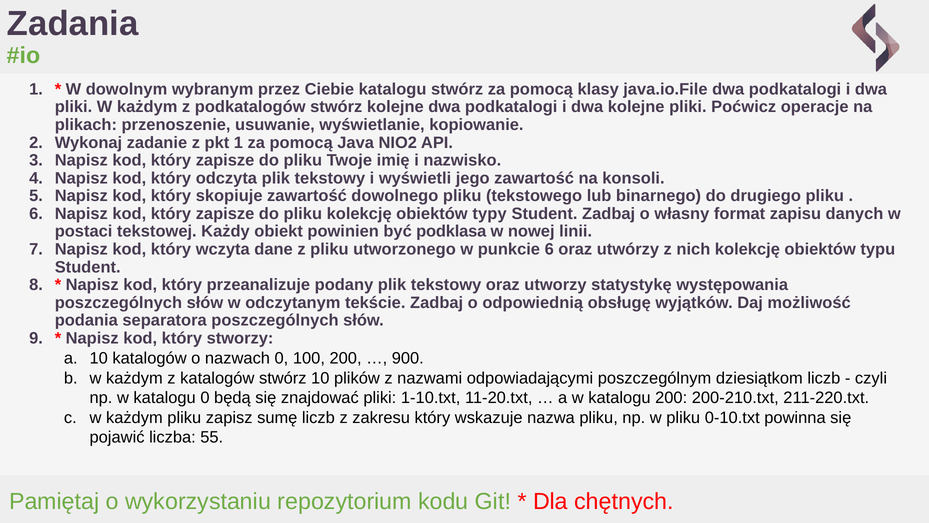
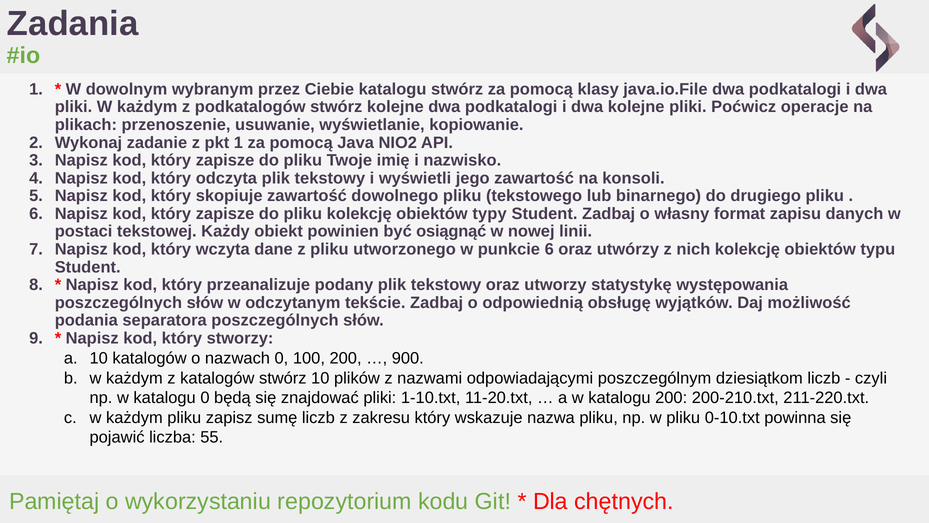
podklasa: podklasa -> osiągnąć (451, 231)
